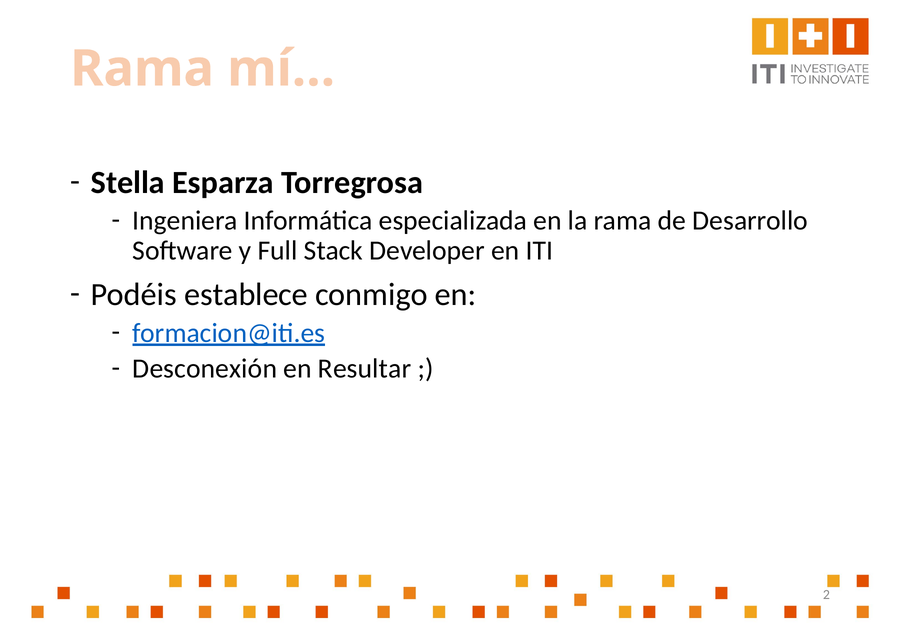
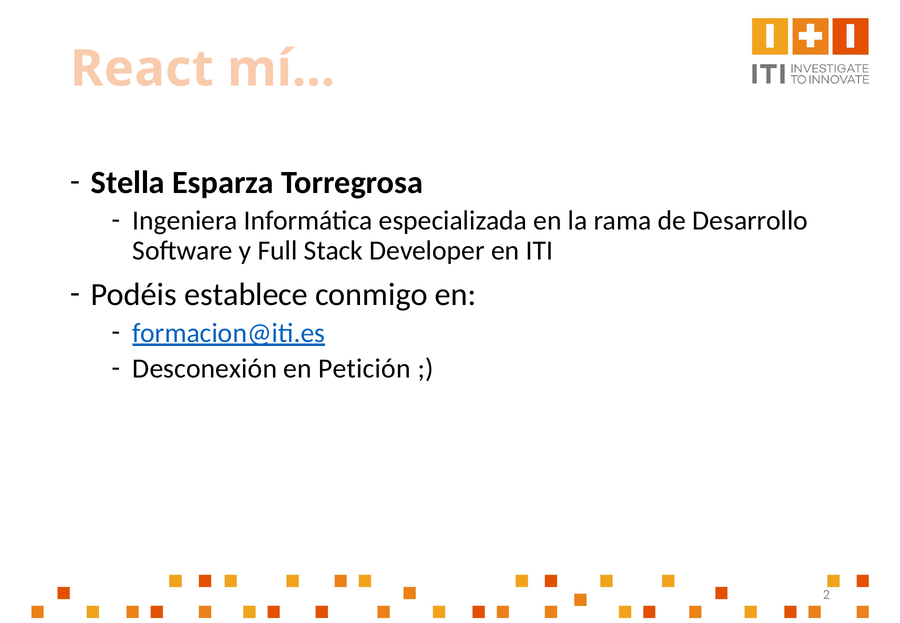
Rama: Rama -> React (142, 69)
Resultar: Resultar -> Petición (365, 369)
